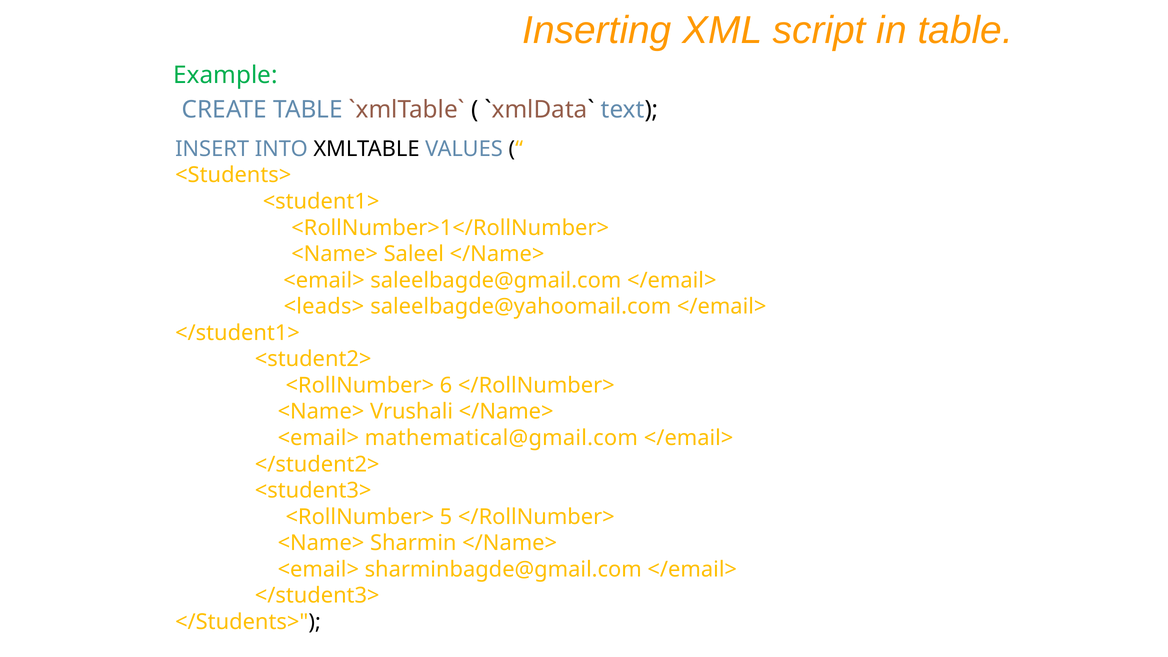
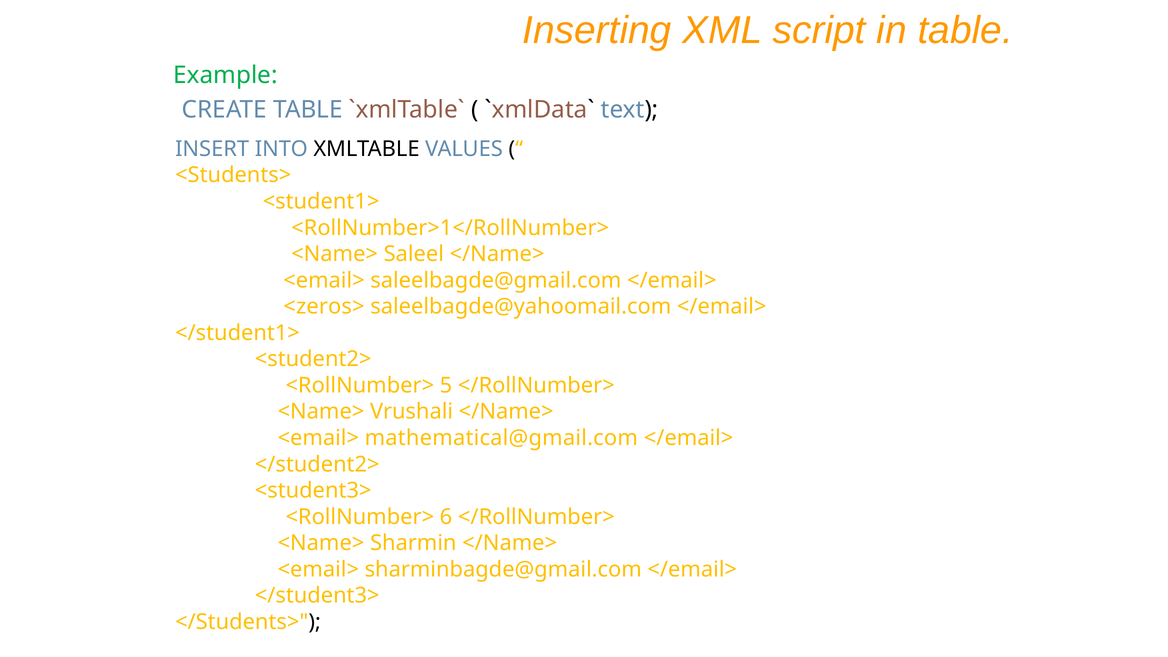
<leads>: <leads> -> <zeros> (324, 307)
6: 6 -> 5 (446, 385)
5: 5 -> 6 (446, 517)
